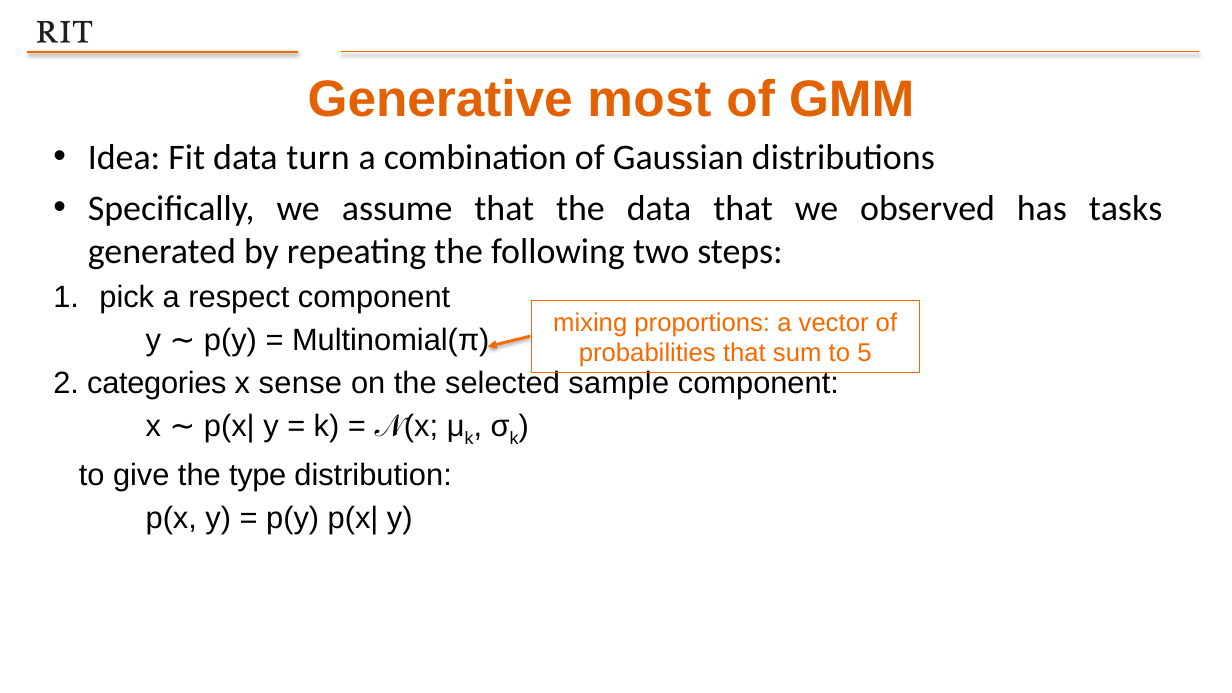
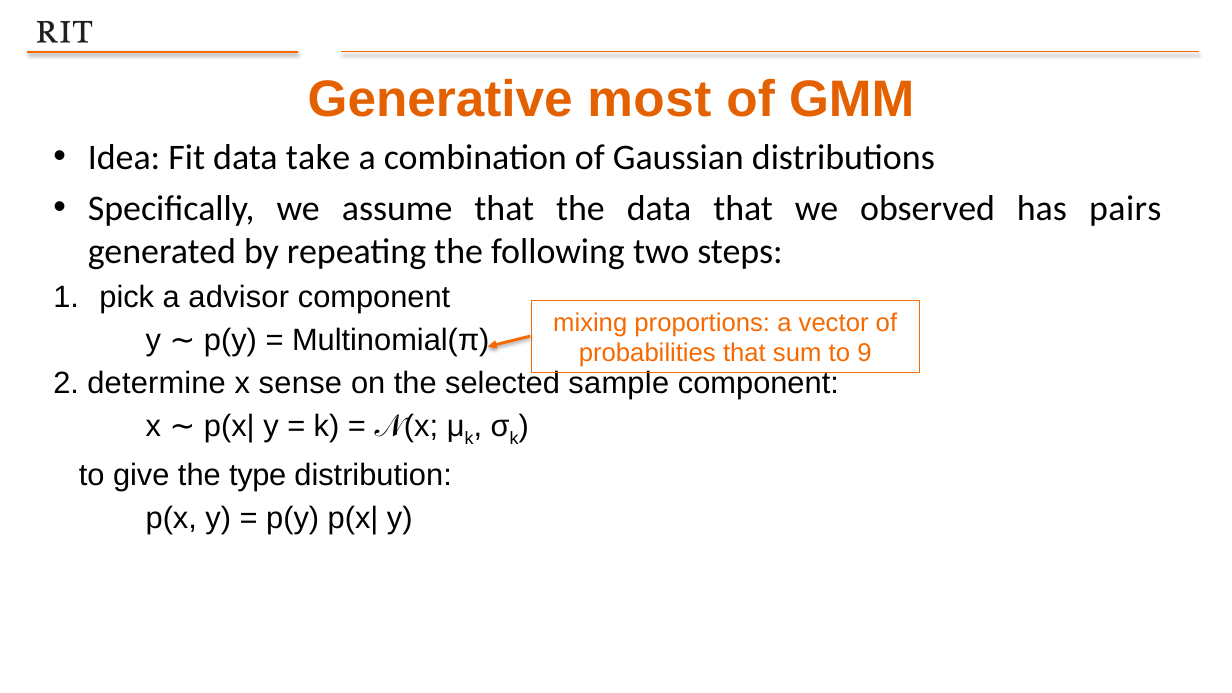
turn: turn -> take (318, 158)
tasks: tasks -> pairs (1125, 208)
respect: respect -> advisor (239, 297)
5: 5 -> 9 (864, 353)
categories: categories -> determine (157, 384)
